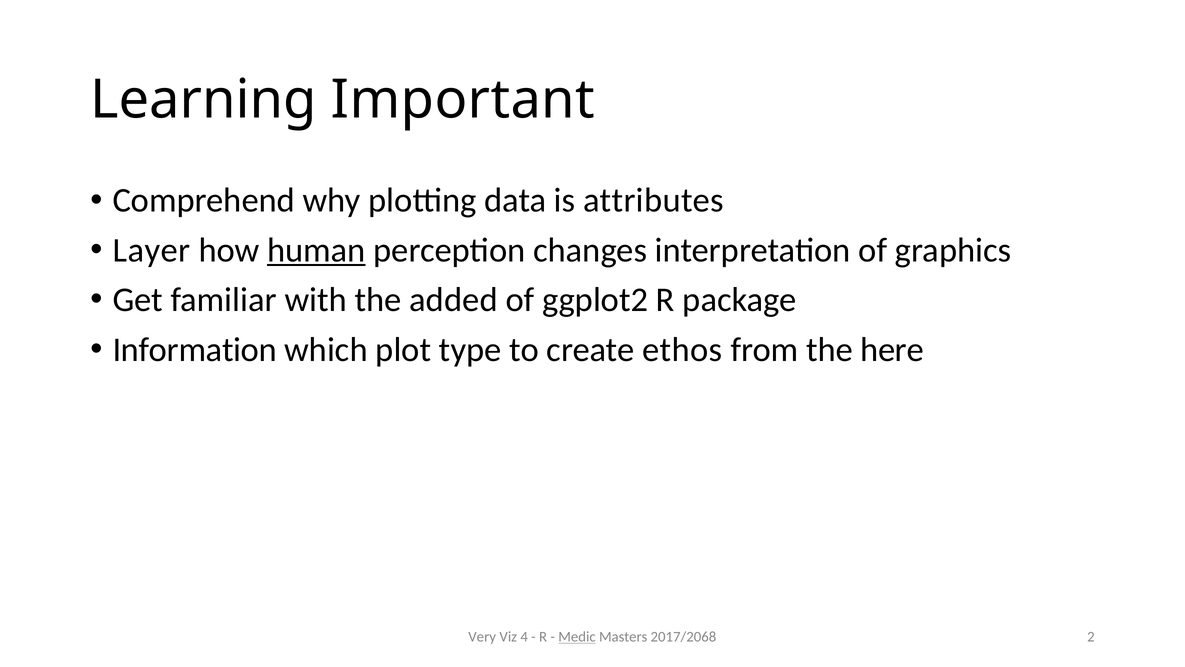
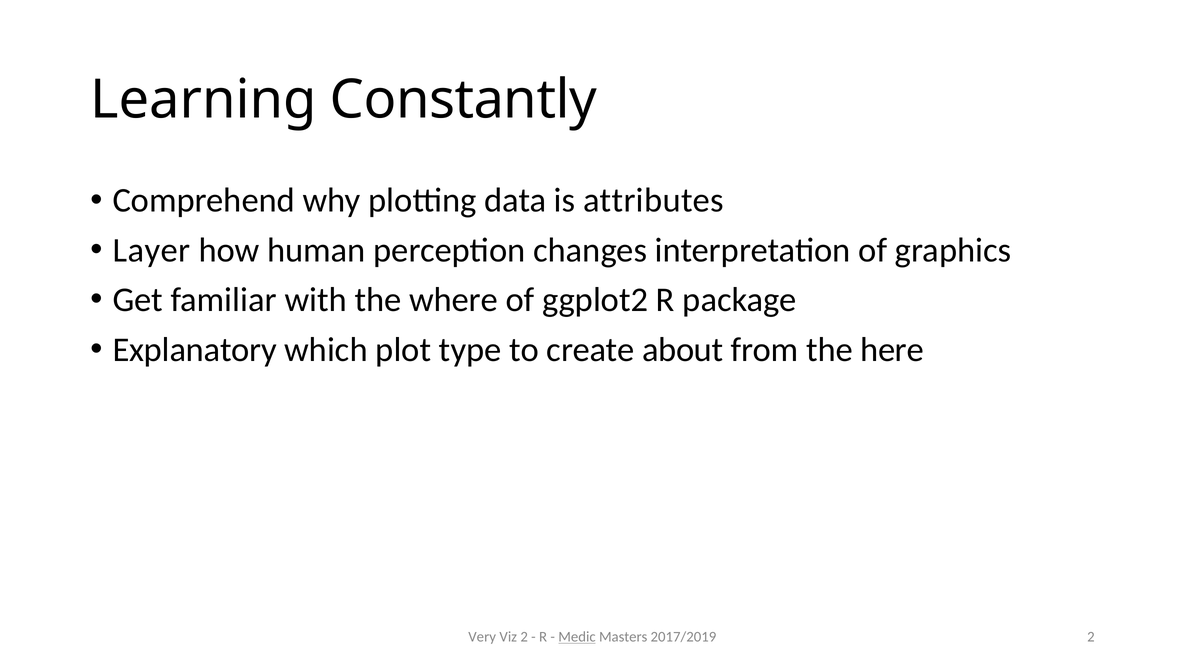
Important: Important -> Constantly (463, 100)
human underline: present -> none (316, 250)
added: added -> where (454, 300)
Information: Information -> Explanatory (195, 349)
ethos: ethos -> about (683, 349)
Viz 4: 4 -> 2 (524, 636)
2017/2068: 2017/2068 -> 2017/2019 (683, 636)
